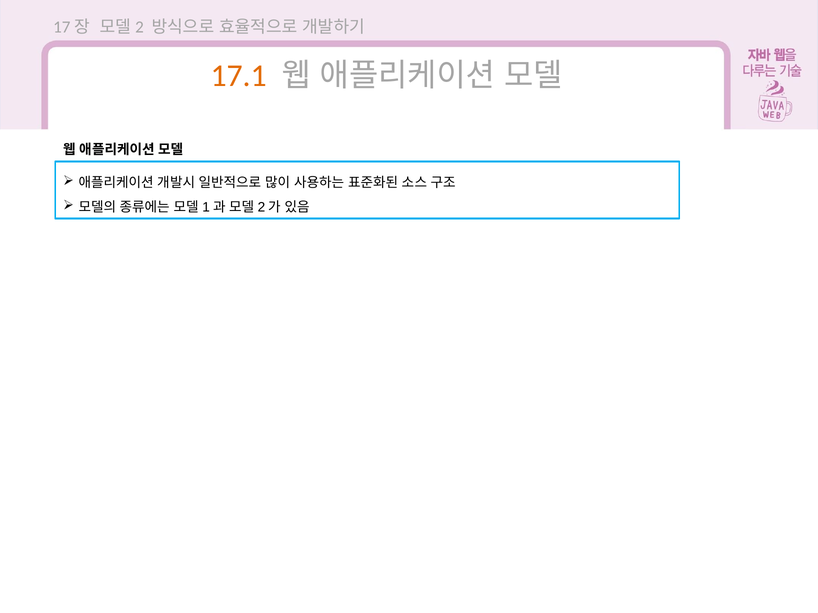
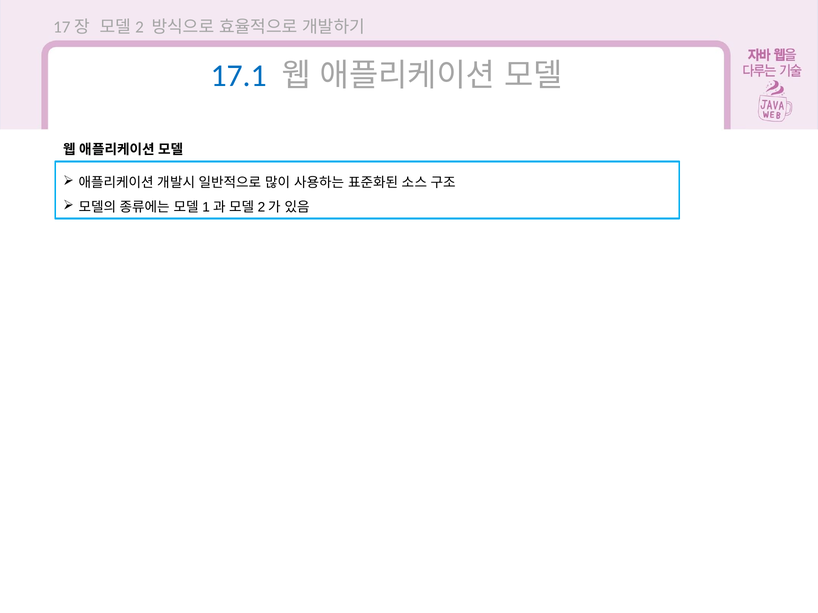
17.1 colour: orange -> blue (239, 76)
